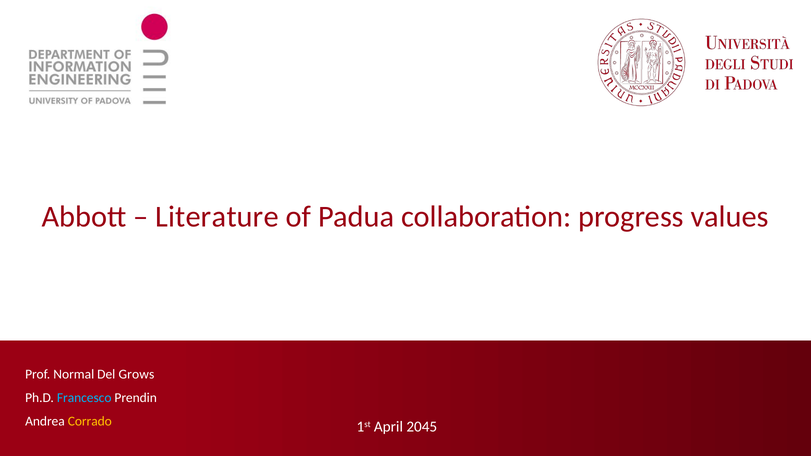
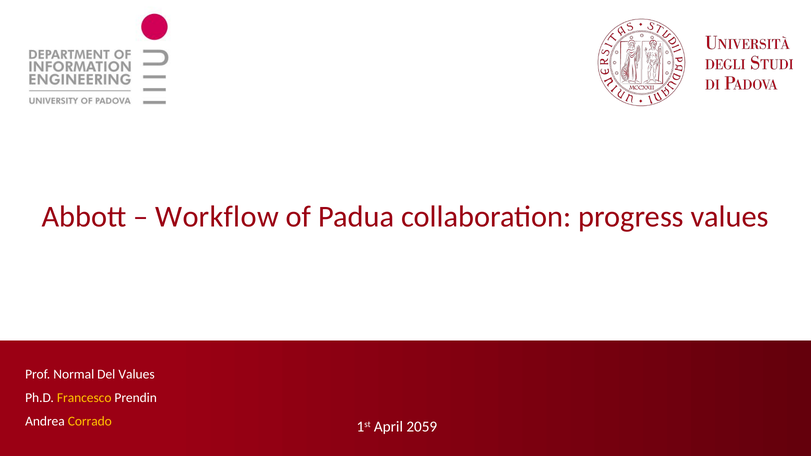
Literature: Literature -> Workflow (217, 217)
Del Grows: Grows -> Values (137, 375)
Francesco colour: light blue -> yellow (84, 398)
2045: 2045 -> 2059 (422, 427)
